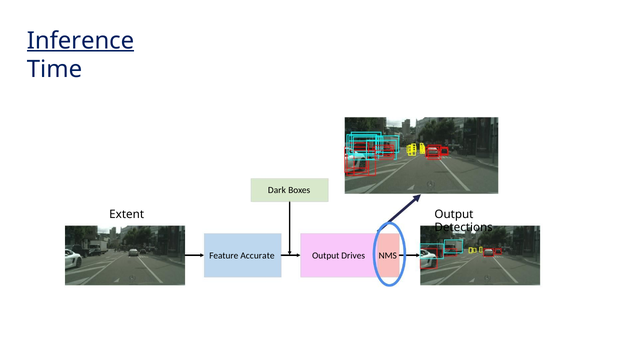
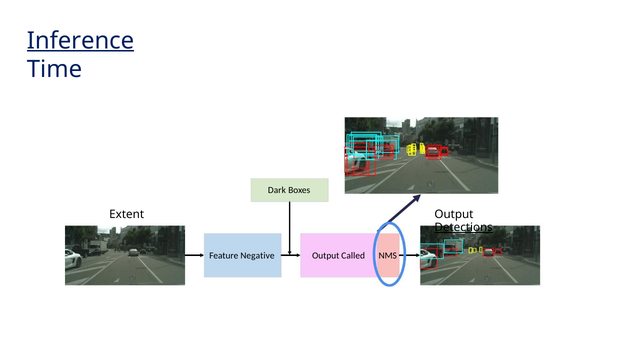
Detections underline: none -> present (464, 227)
Accurate: Accurate -> Negative (257, 255)
Drives: Drives -> Called (353, 255)
